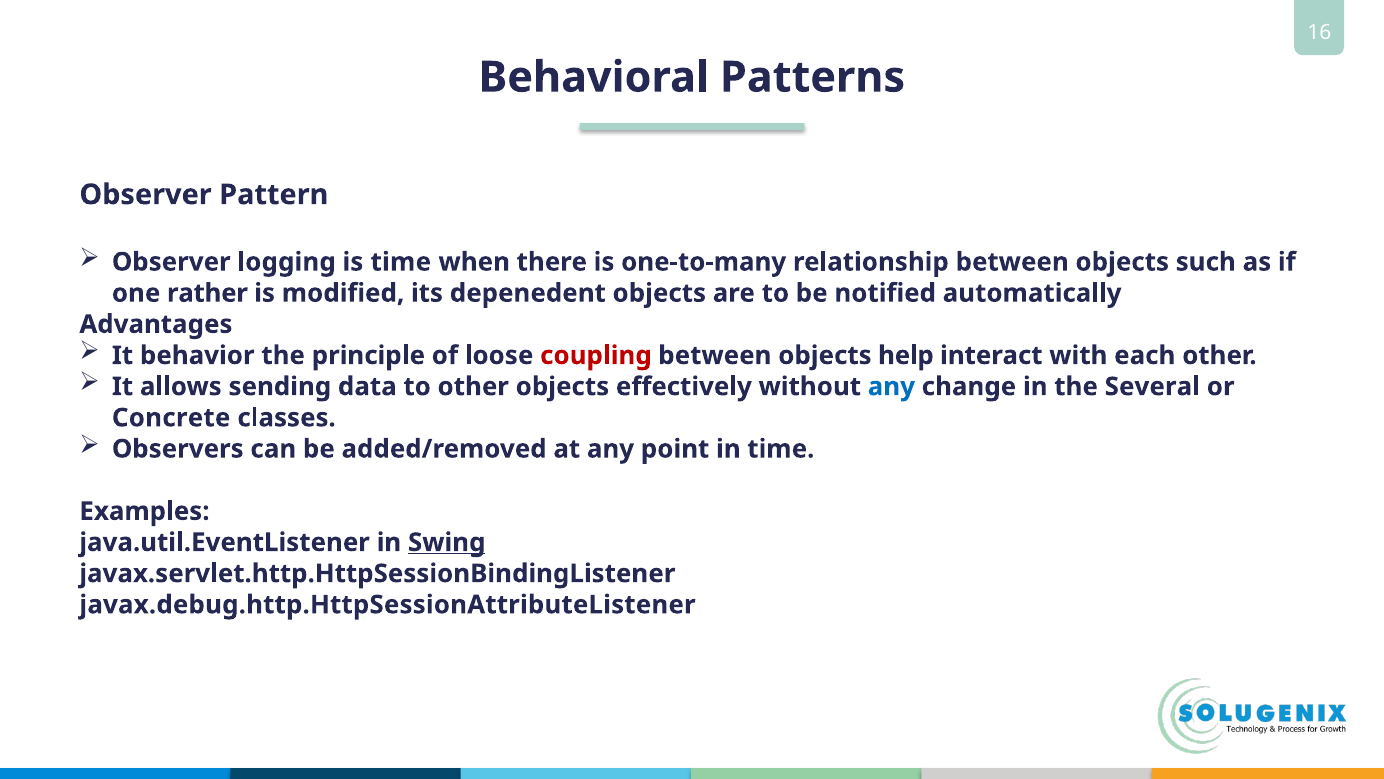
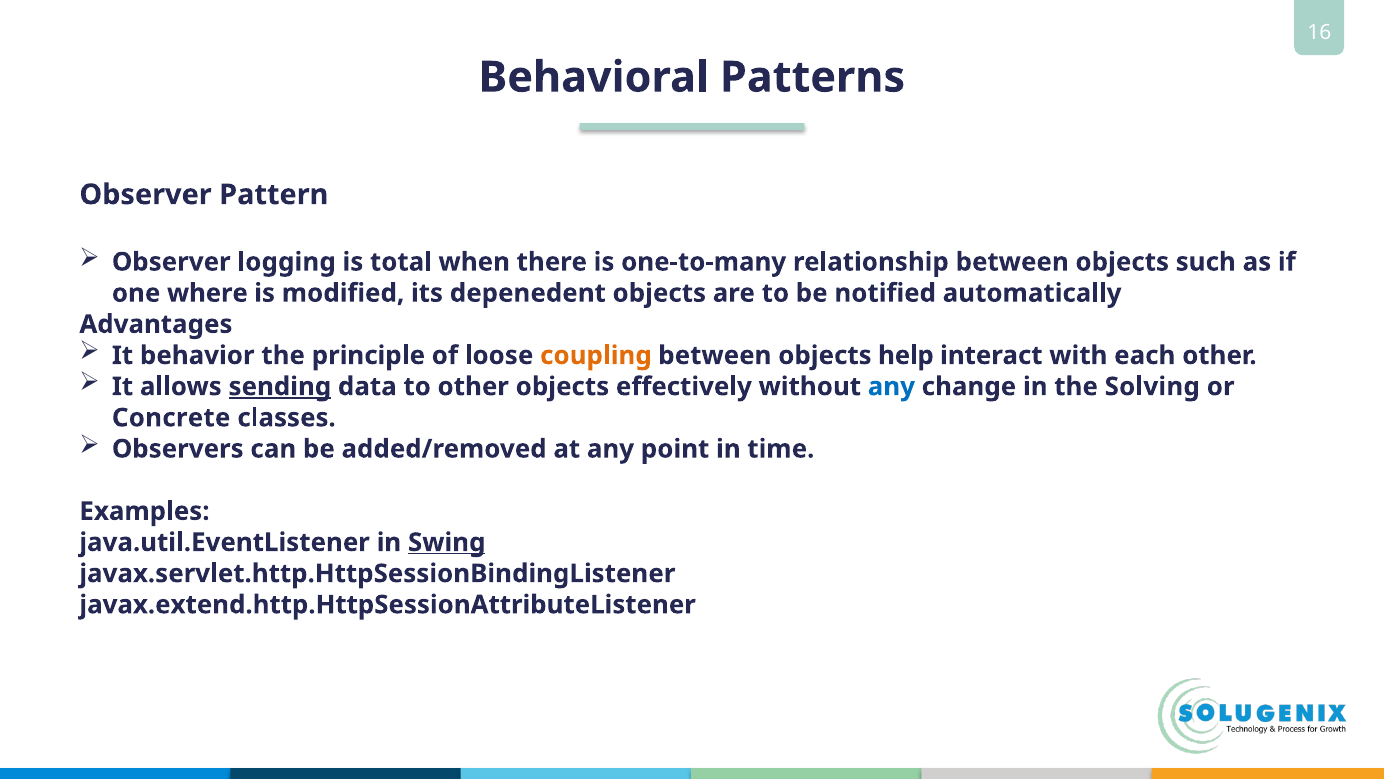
is time: time -> total (401, 262)
rather: rather -> where (207, 293)
coupling colour: red -> orange (596, 355)
sending underline: none -> present (280, 386)
Several: Several -> Solving (1152, 386)
javax.debug.http.HttpSessionAttributeListener: javax.debug.http.HttpSessionAttributeListener -> javax.extend.http.HttpSessionAttributeListener (388, 604)
